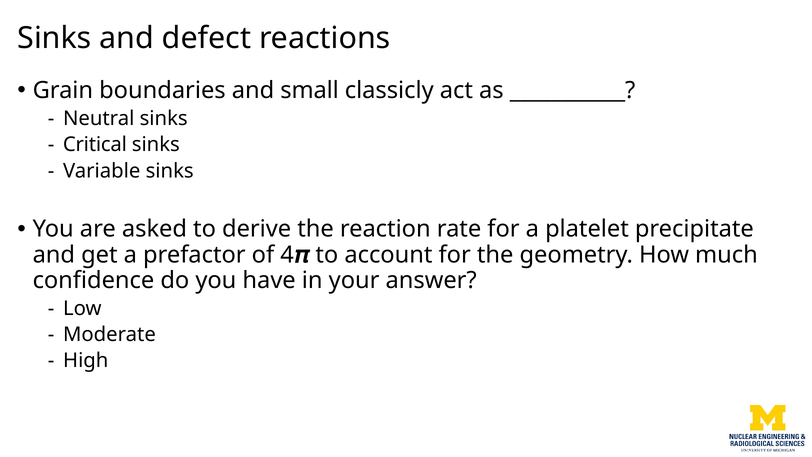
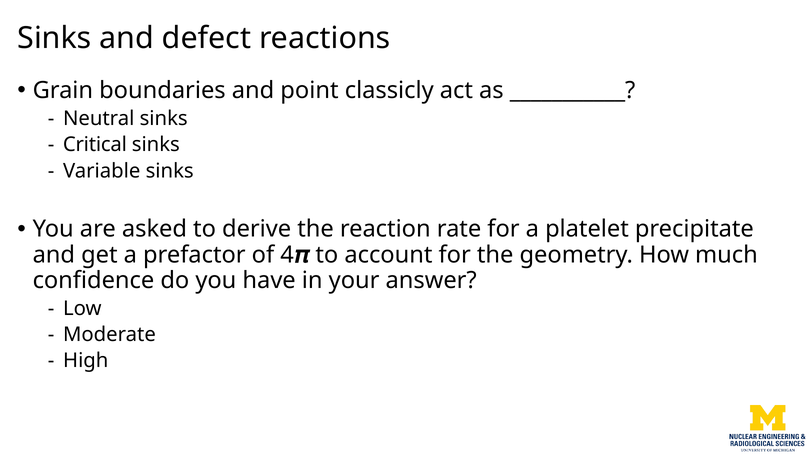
small: small -> point (310, 90)
